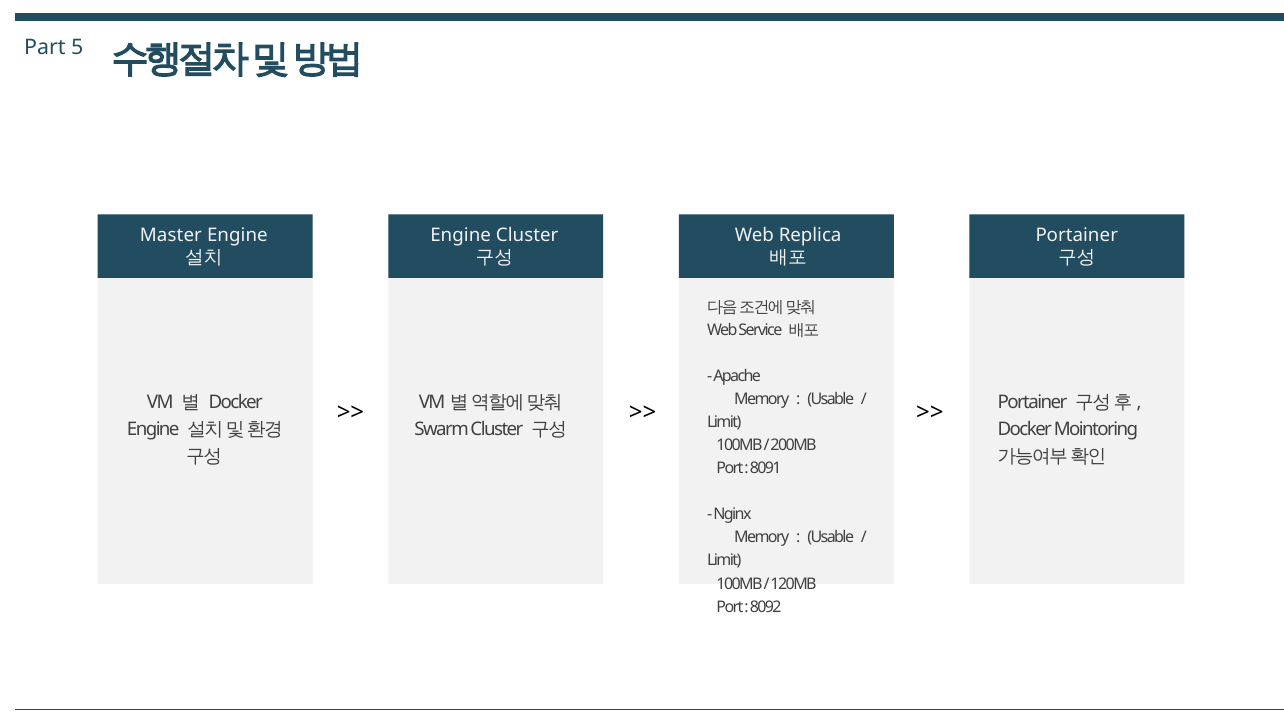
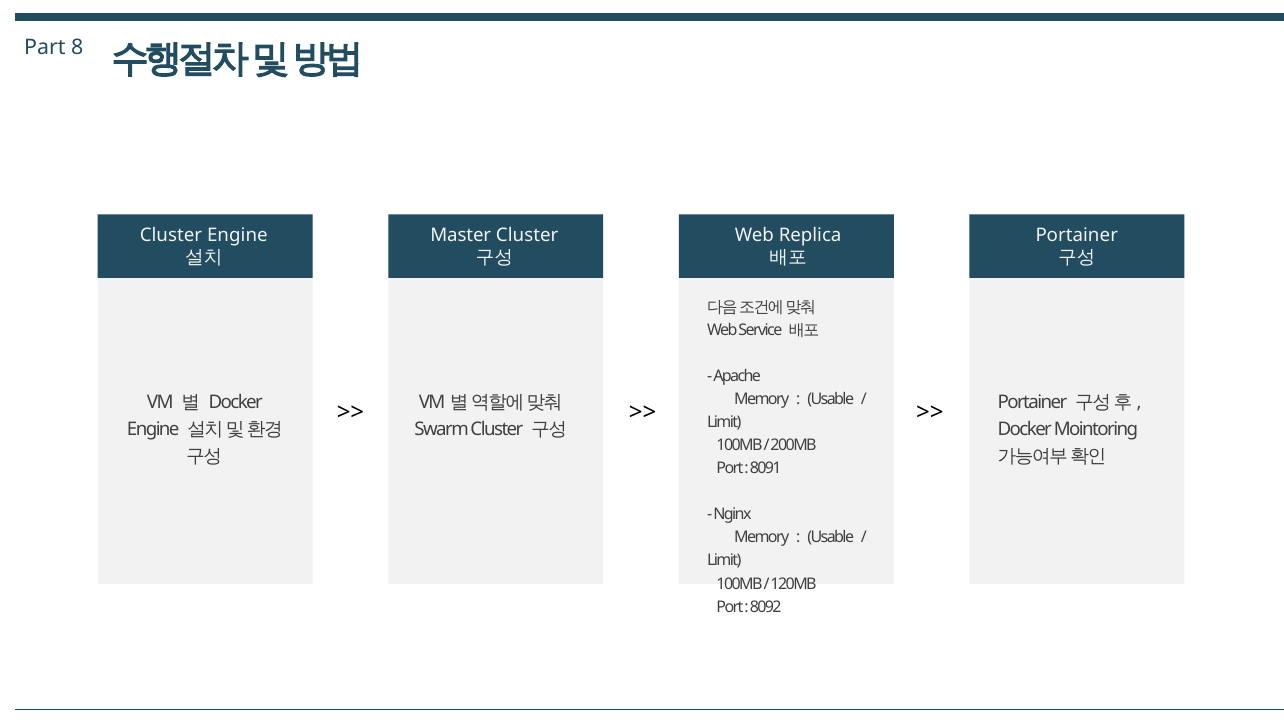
5: 5 -> 8 (77, 48)
Master: Master -> Cluster (171, 235)
Engine: Engine -> Master (461, 235)
